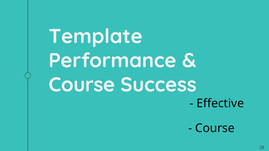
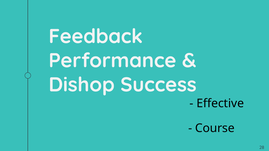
Template: Template -> Feedback (96, 36)
Course: Course -> Dishop (82, 85)
